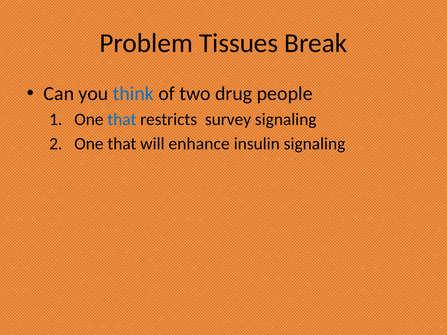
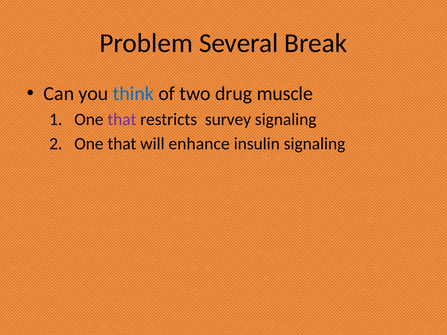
Tissues: Tissues -> Several (239, 43)
people: people -> muscle (285, 94)
that colour: blue -> purple (122, 119)
